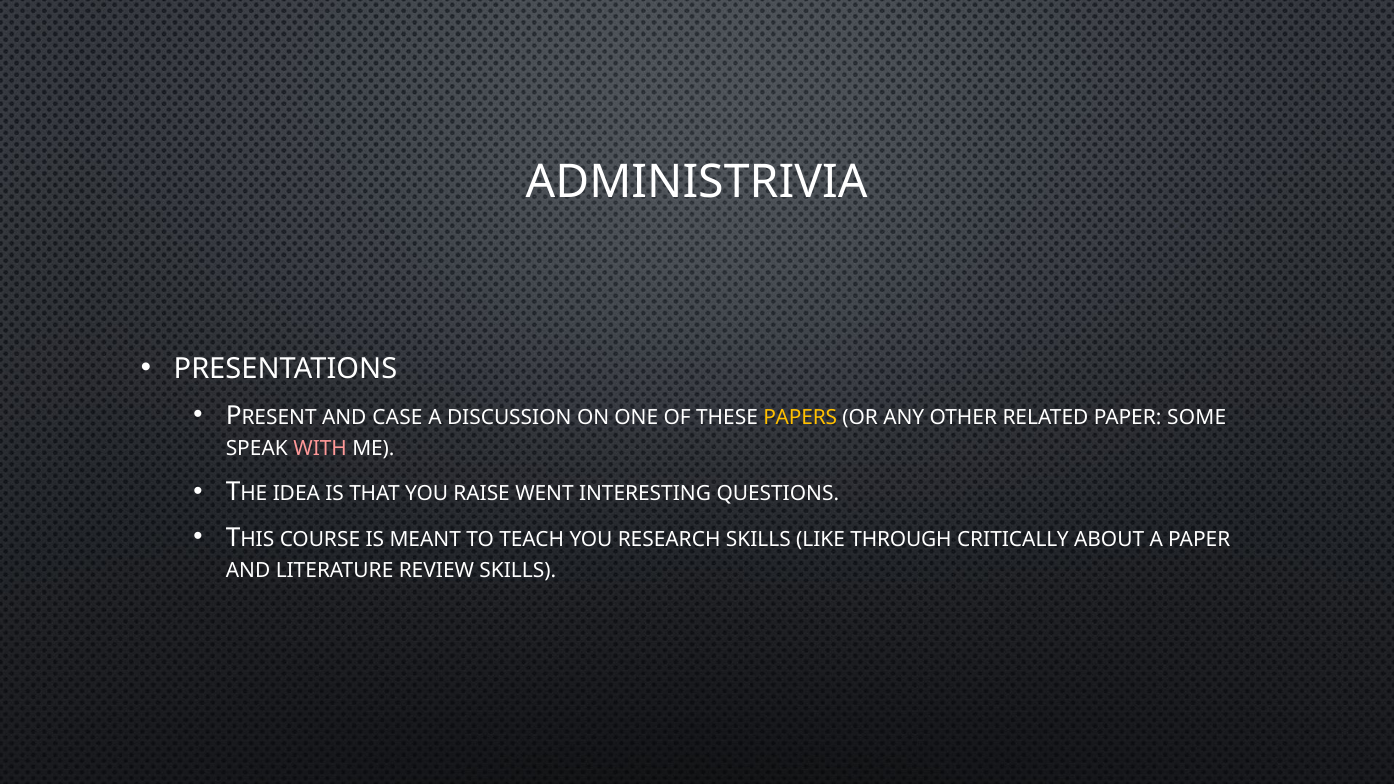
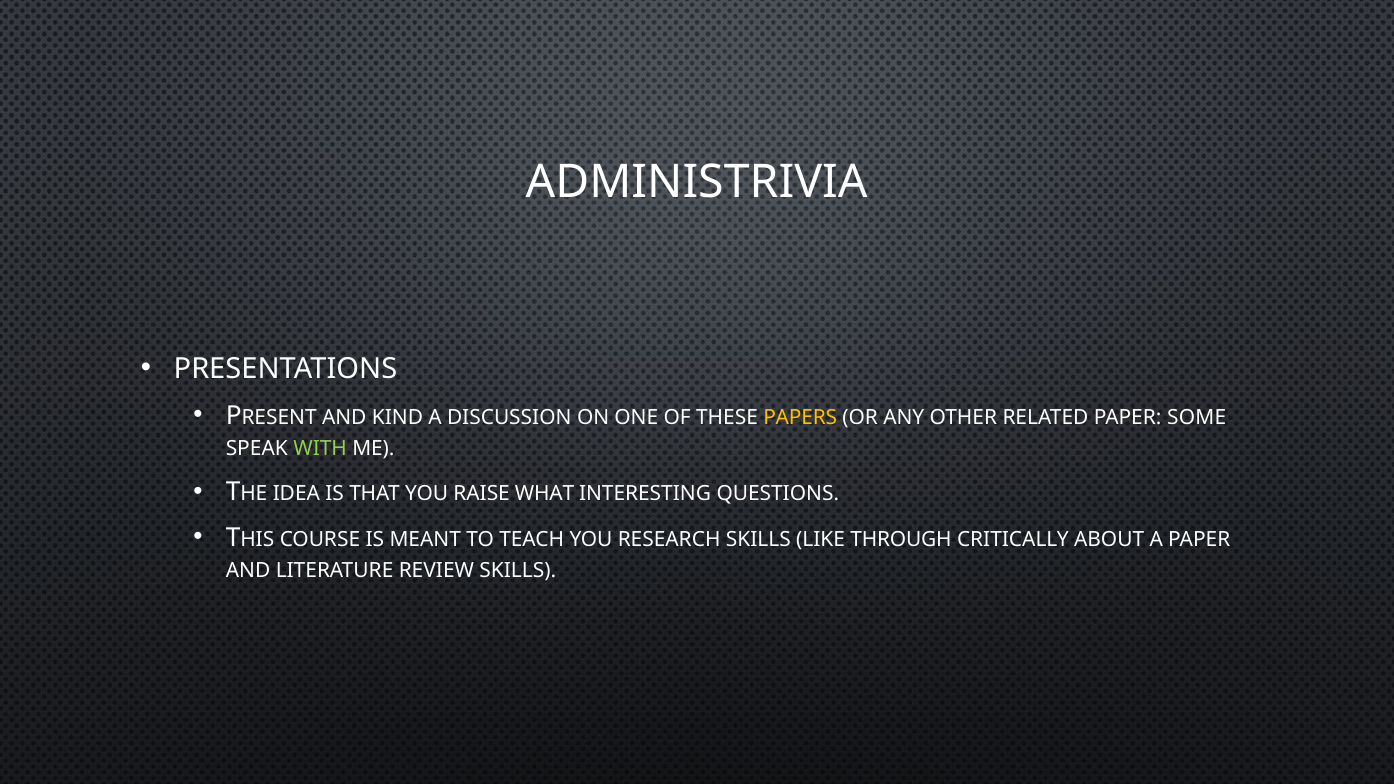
CASE: CASE -> KIND (398, 417)
WITH colour: pink -> light green (320, 449)
WENT: WENT -> WHAT (545, 494)
